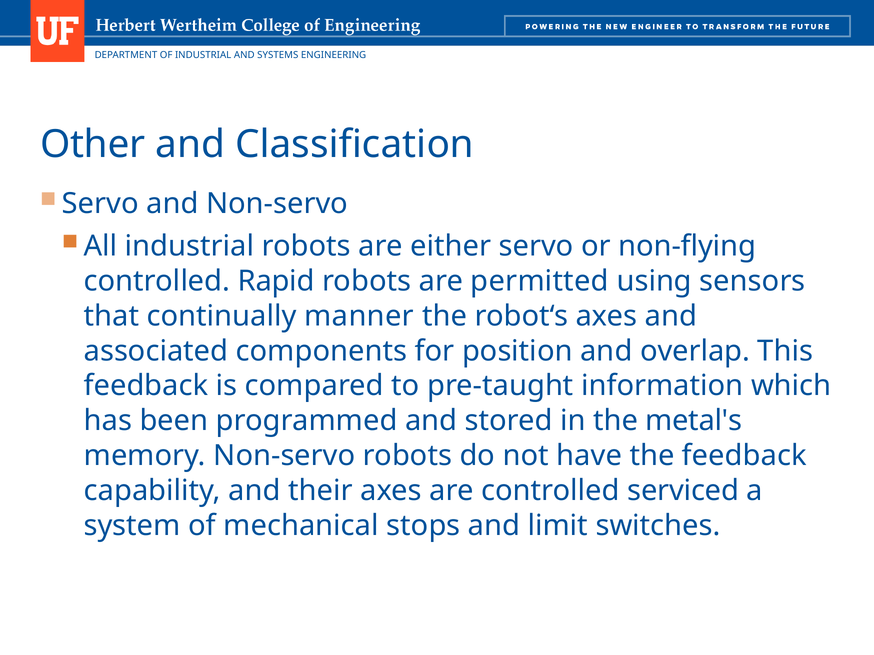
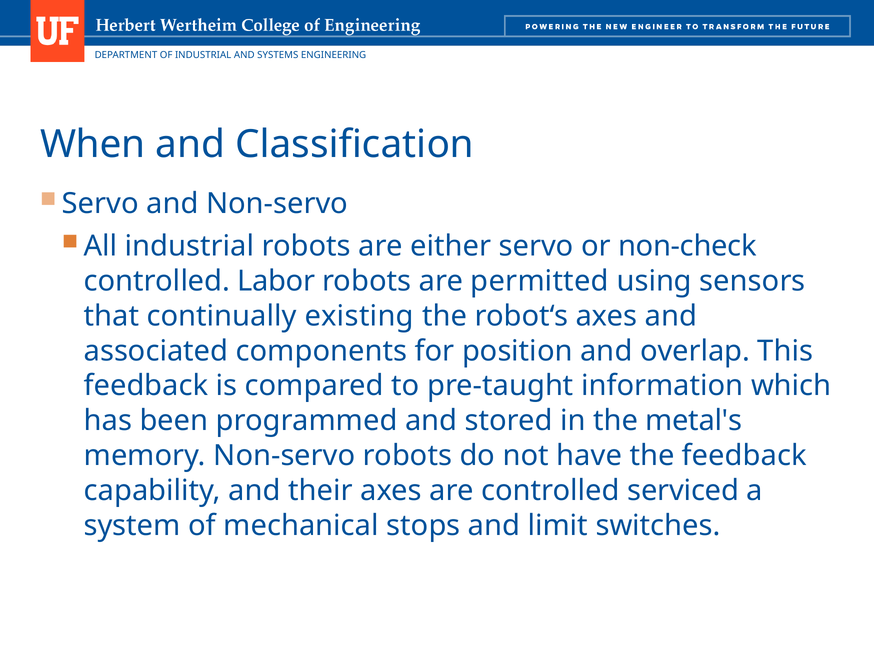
Other: Other -> When (93, 144)
non-flying: non-flying -> non-check (687, 246)
Rapid: Rapid -> Labor (276, 281)
manner: manner -> existing (359, 316)
